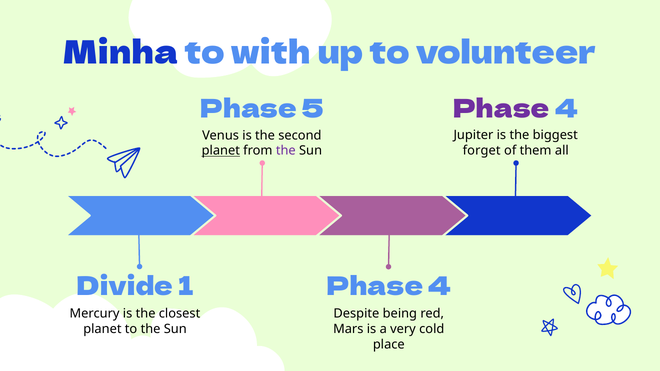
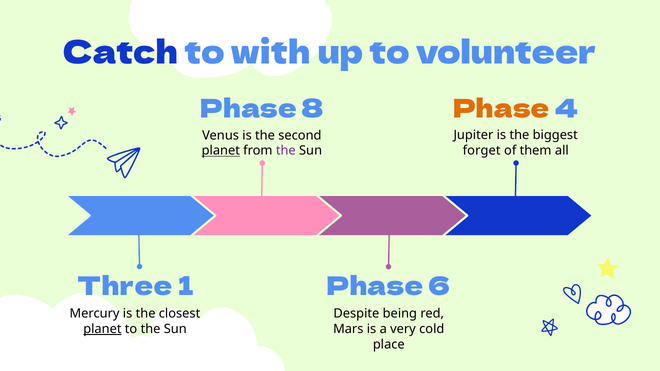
Minha: Minha -> Catch (120, 53)
Phase colour: purple -> orange (501, 109)
5: 5 -> 8 (313, 109)
Divide: Divide -> Three (125, 287)
4: 4 -> 6 (439, 287)
planet underline: none -> present (102, 329)
